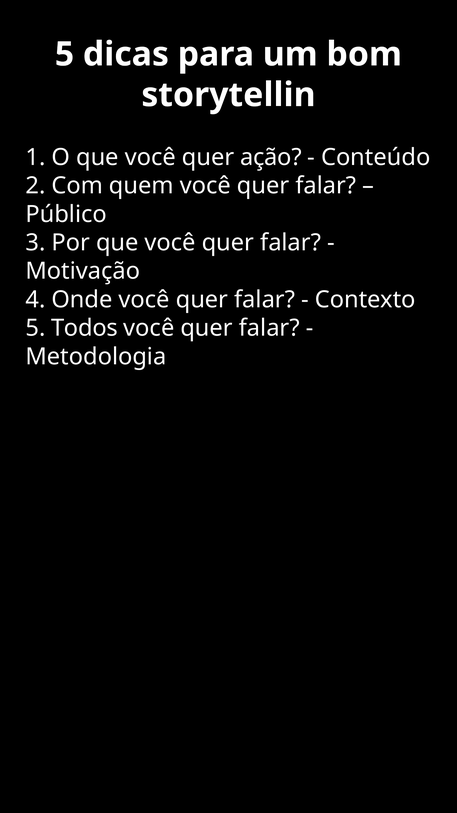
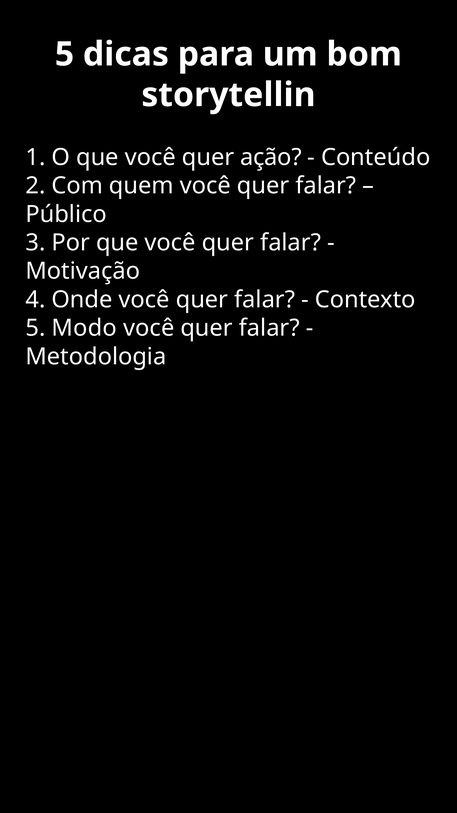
Todos: Todos -> Modo (84, 328)
